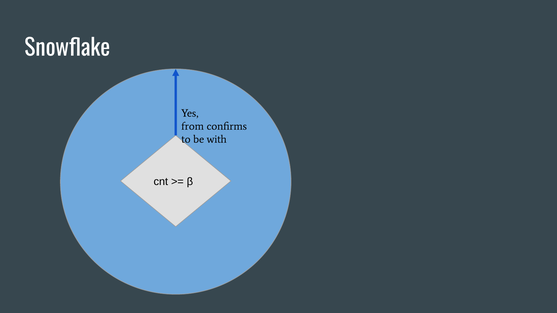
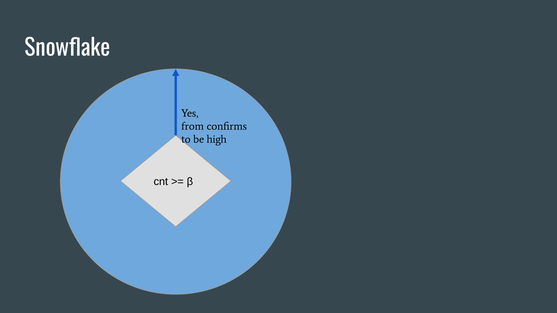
with: with -> high (217, 139)
